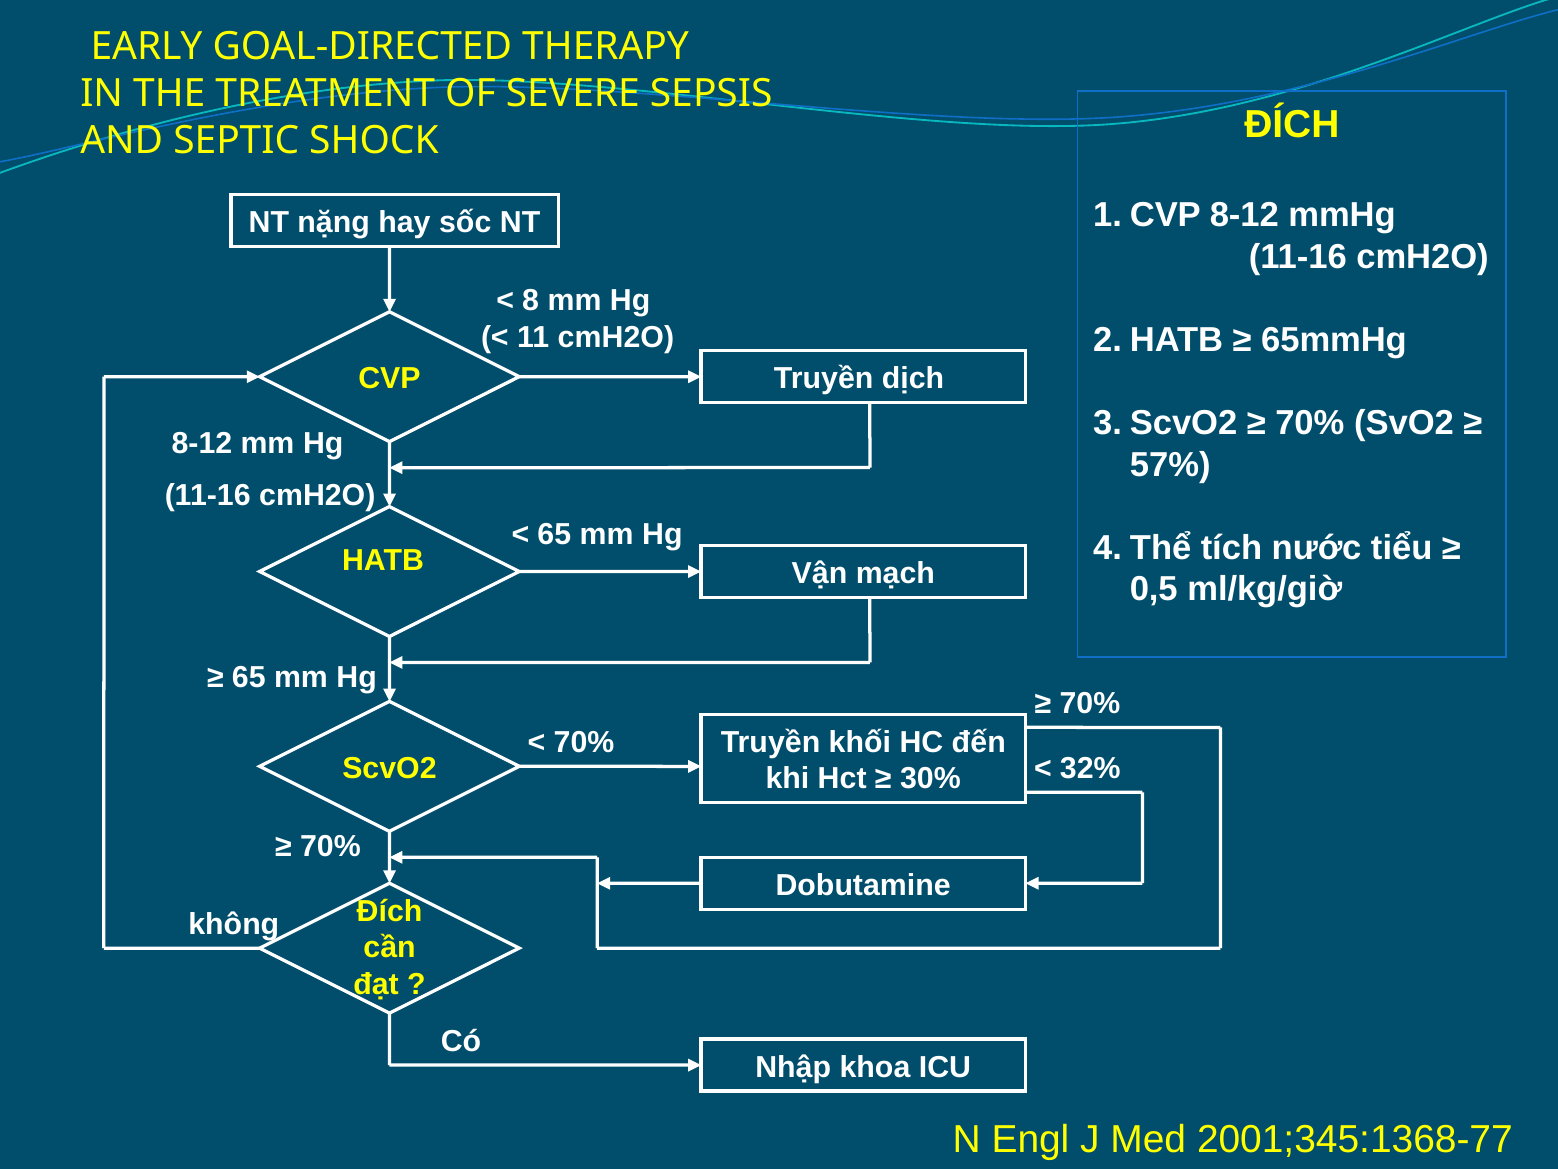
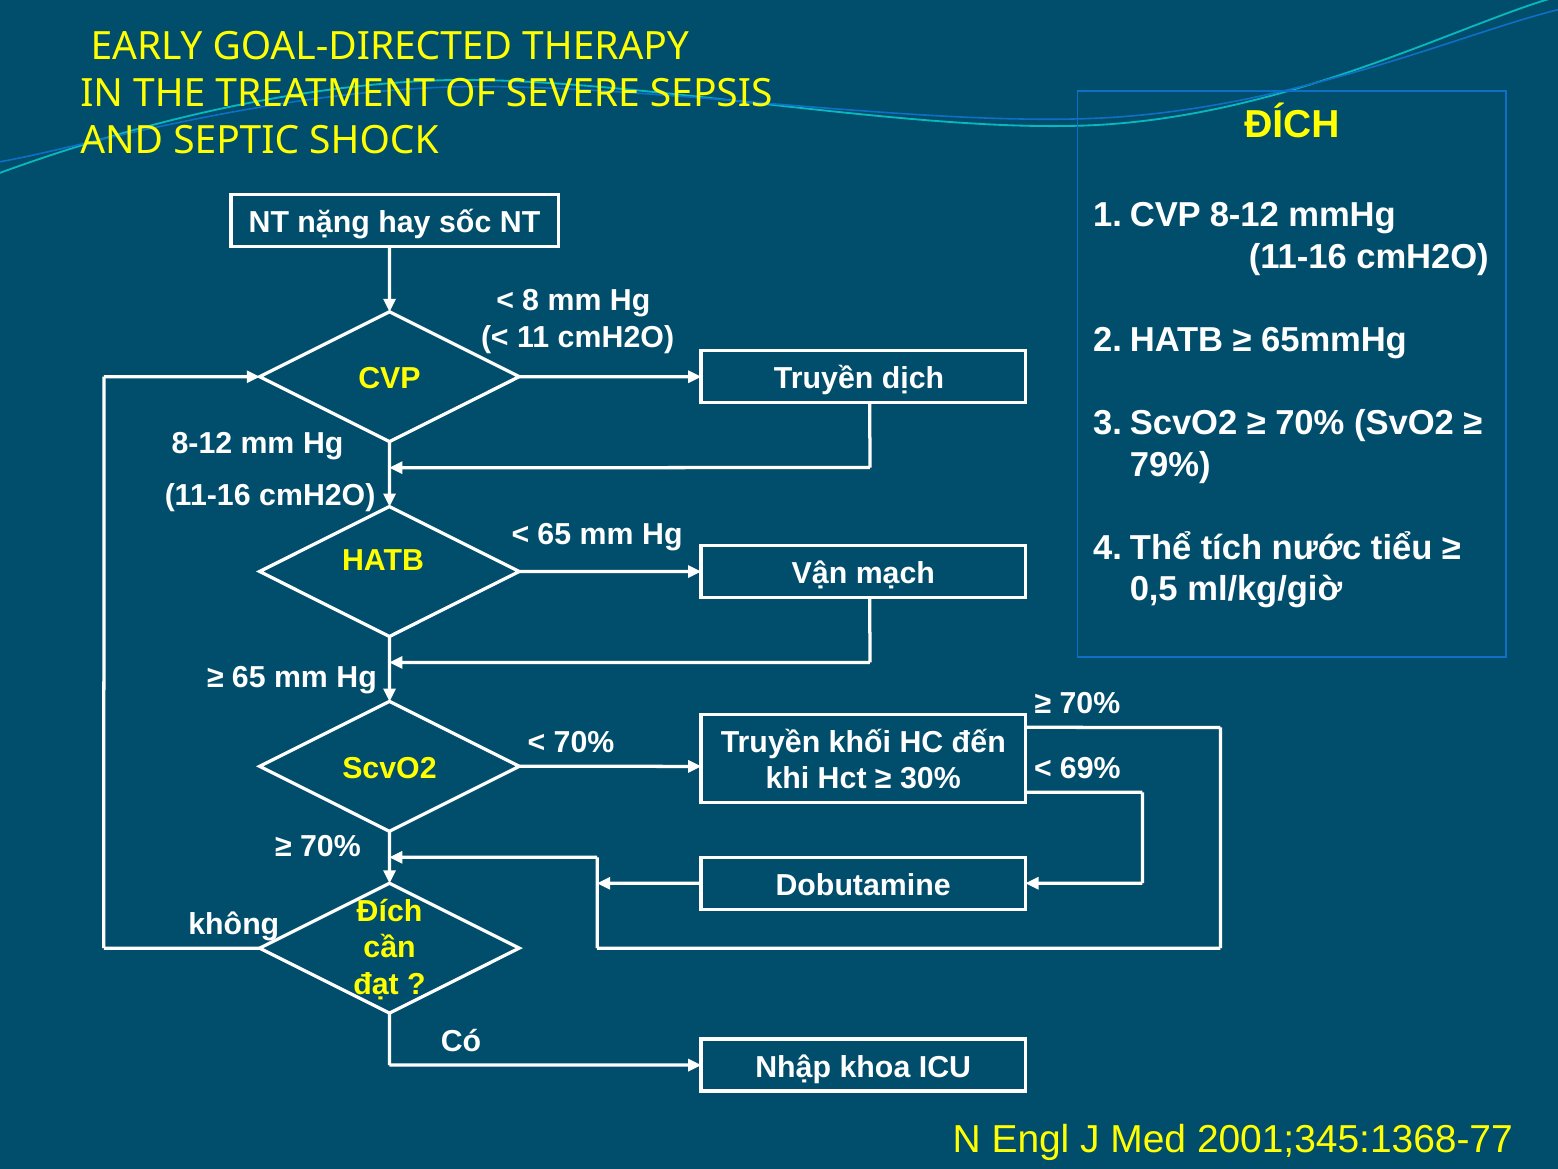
57%: 57% -> 79% (1170, 465)
32%: 32% -> 69% (1090, 768)
